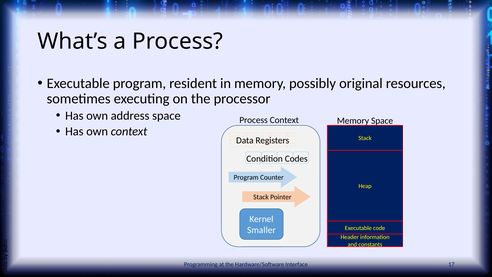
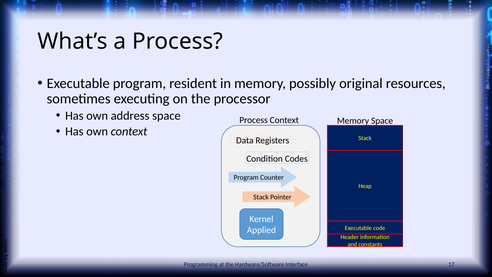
Smaller: Smaller -> Applied (261, 230)
